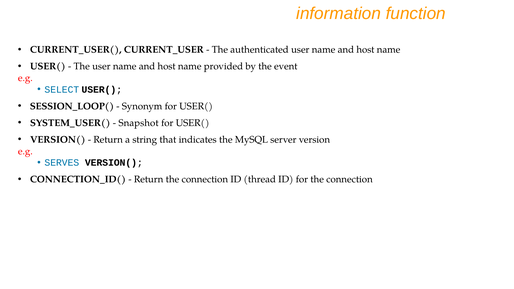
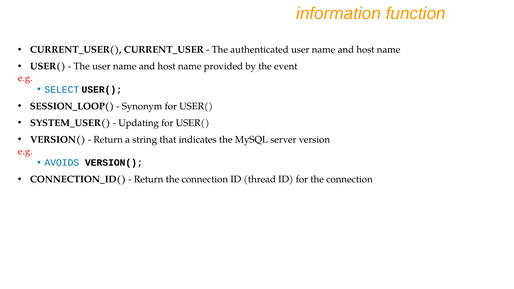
Snapshot: Snapshot -> Updating (139, 123)
SERVES: SERVES -> AVOIDS (62, 163)
